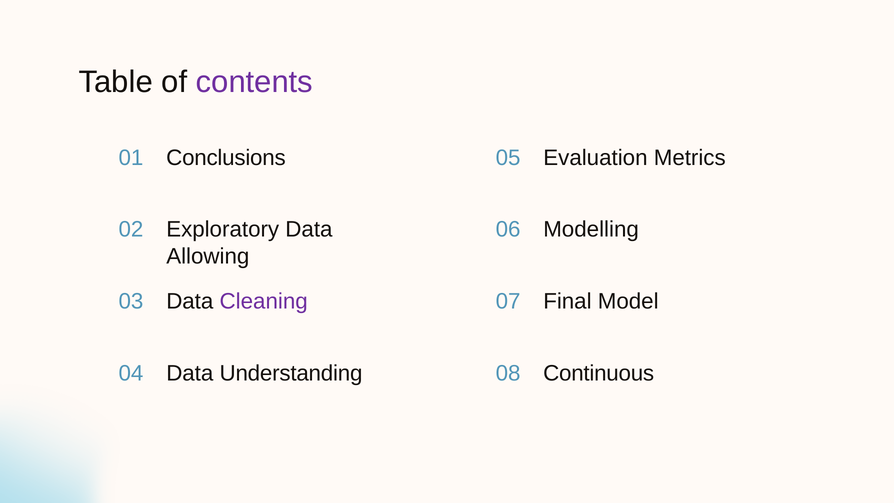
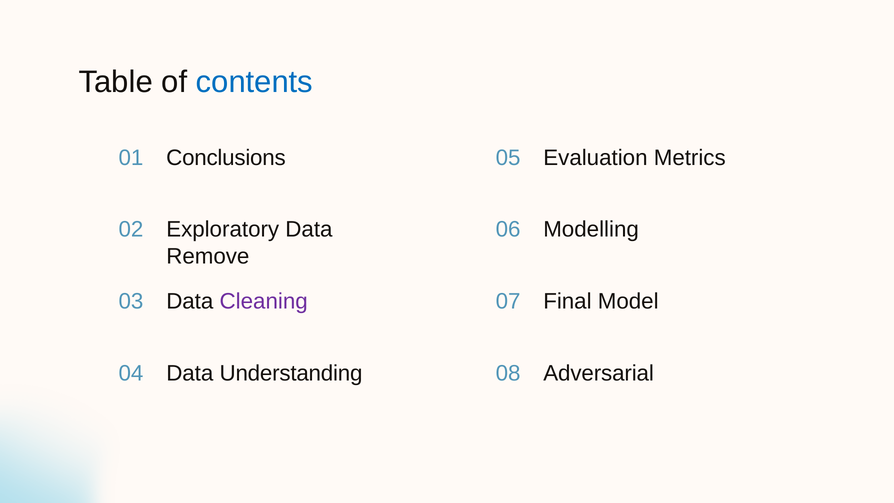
contents colour: purple -> blue (254, 82)
Allowing: Allowing -> Remove (208, 256)
Continuous: Continuous -> Adversarial (599, 374)
